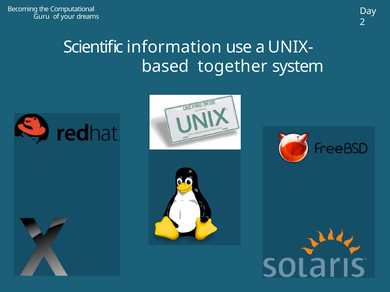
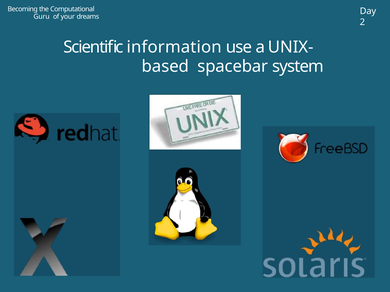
together: together -> spacebar (233, 66)
